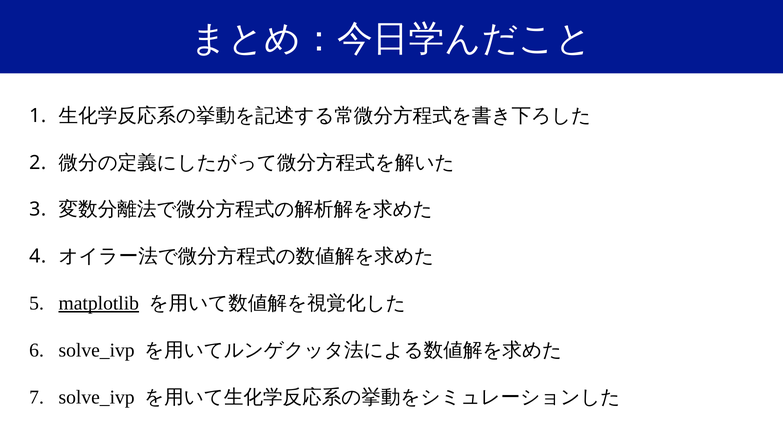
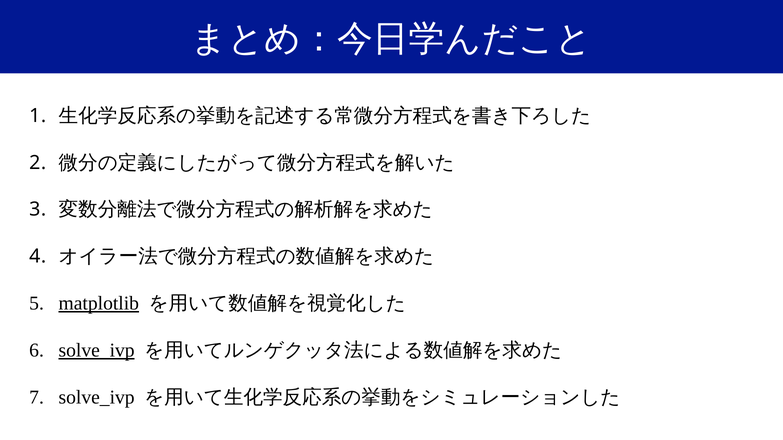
solve_ivp underline: none -> present (97, 351)
